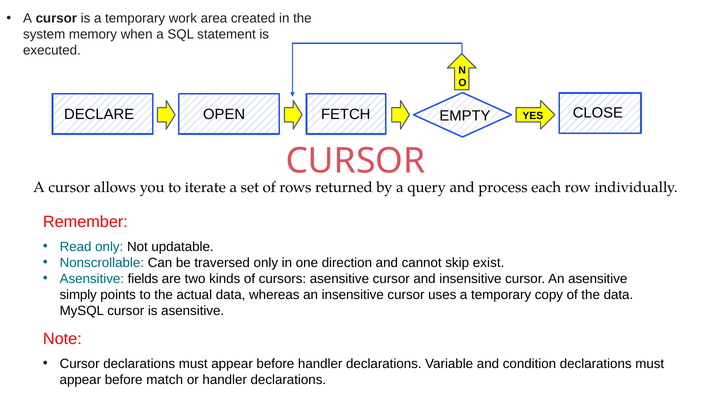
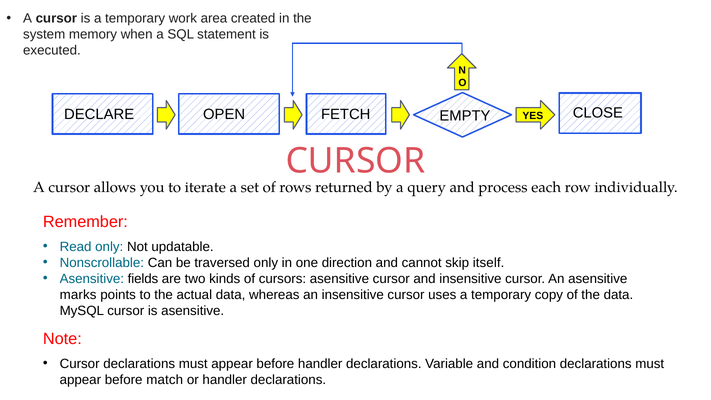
exist: exist -> itself (489, 263)
simply: simply -> marks (78, 295)
